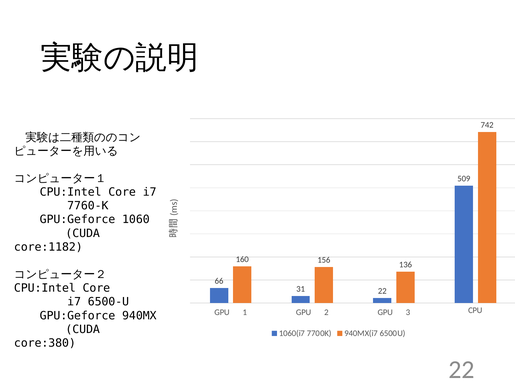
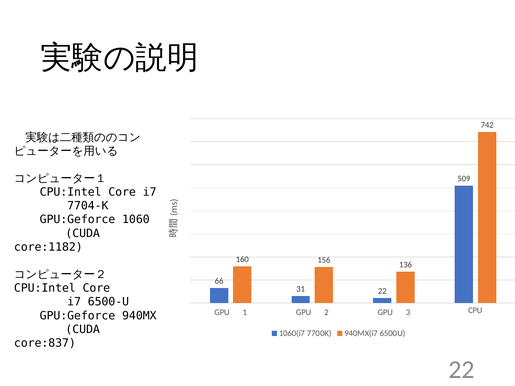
7760-K: 7760-K -> 7704-K (88, 206)
core:380: core:380 -> core:837 (45, 343)
